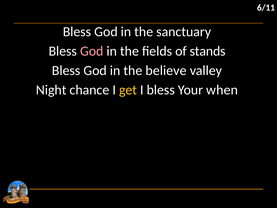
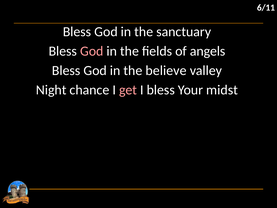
stands: stands -> angels (208, 51)
get colour: yellow -> pink (128, 90)
when: when -> midst (222, 90)
